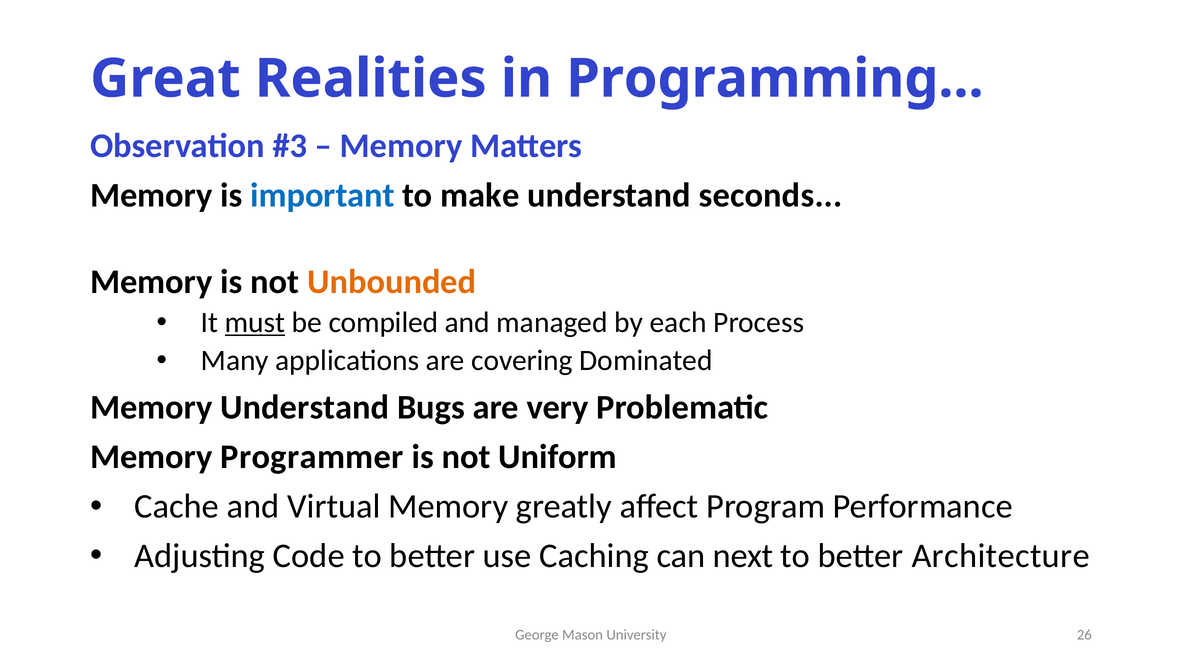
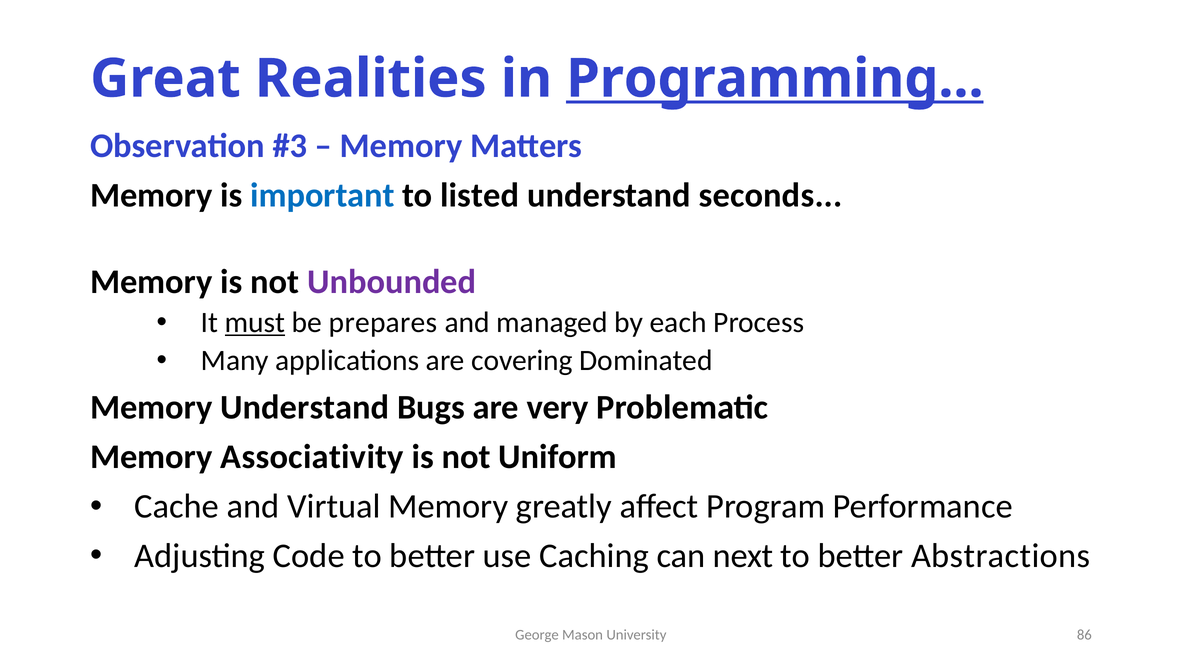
Programming underline: none -> present (775, 79)
make: make -> listed (480, 195)
Unbounded colour: orange -> purple (392, 282)
compiled: compiled -> prepares (383, 323)
Programmer: Programmer -> Associativity (312, 457)
Architecture: Architecture -> Abstractions (1001, 556)
26: 26 -> 86 (1084, 635)
